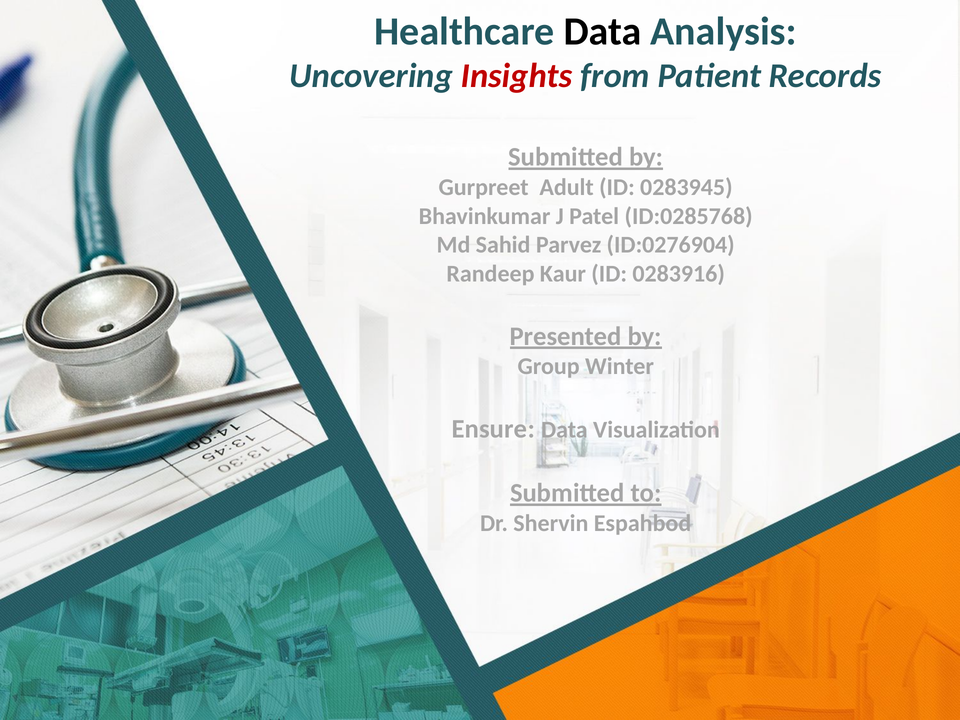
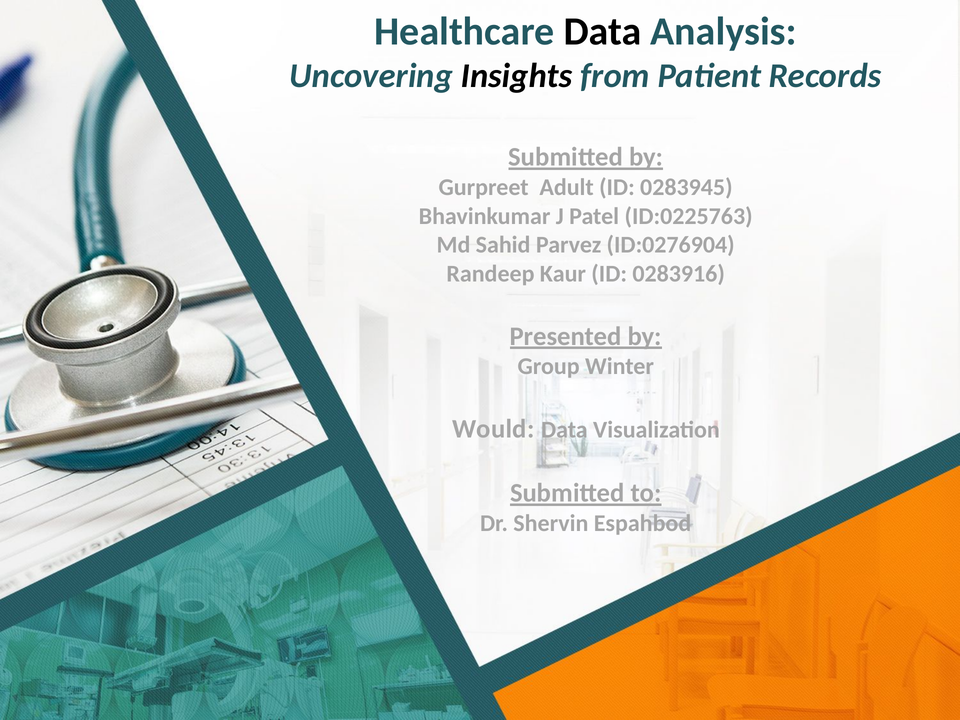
Insights colour: red -> black (517, 76)
ID:0285768: ID:0285768 -> ID:0225763 (689, 216)
Ensure: Ensure -> Would (493, 429)
